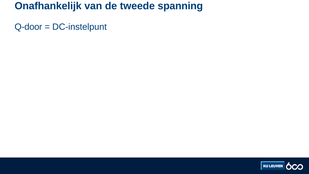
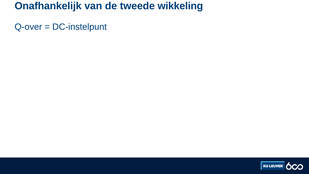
spanning: spanning -> wikkeling (180, 6)
Q-door: Q-door -> Q-over (28, 27)
